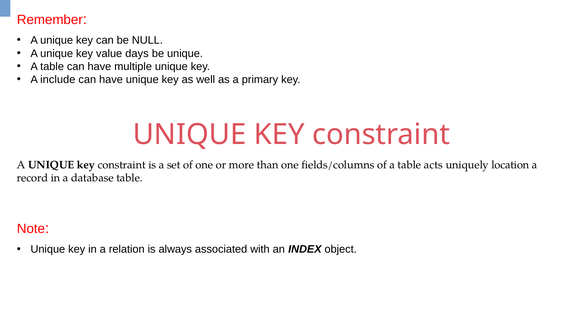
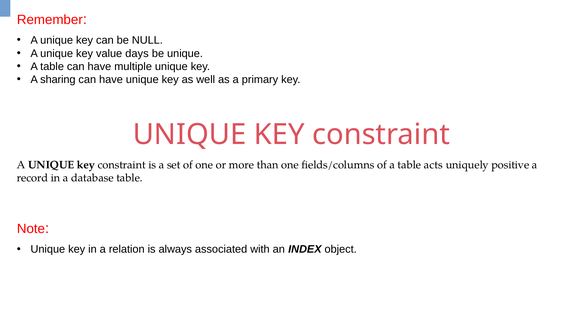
include: include -> sharing (58, 80)
location: location -> positive (510, 165)
